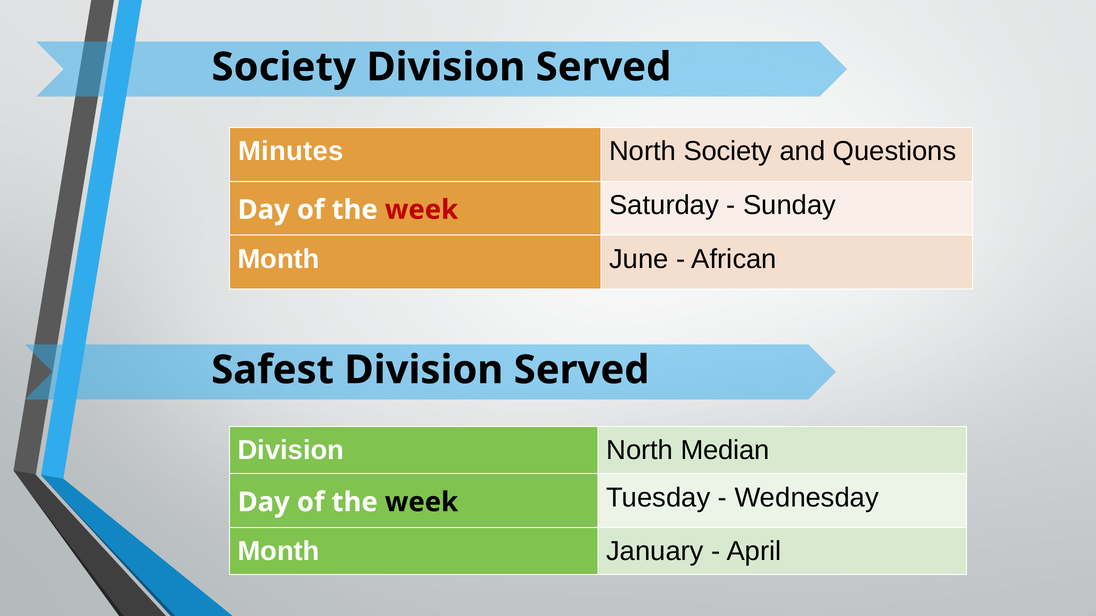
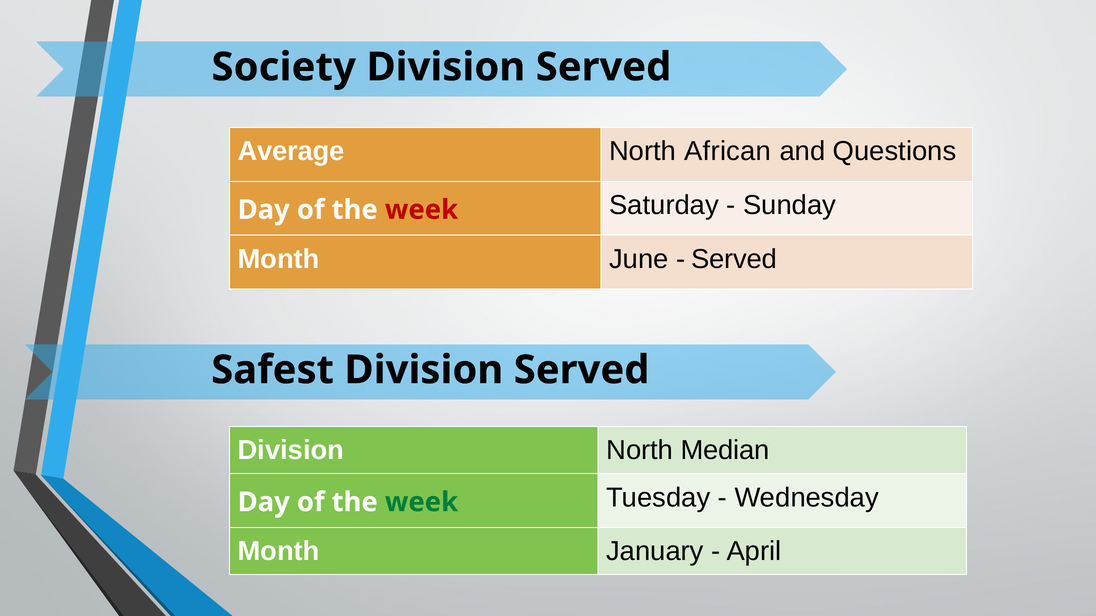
Minutes: Minutes -> Average (291, 152)
North Society: Society -> African (728, 152)
African: African -> Served (734, 259)
week colour: black -> green (421, 503)
